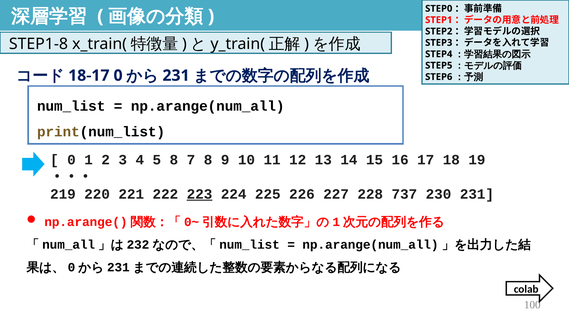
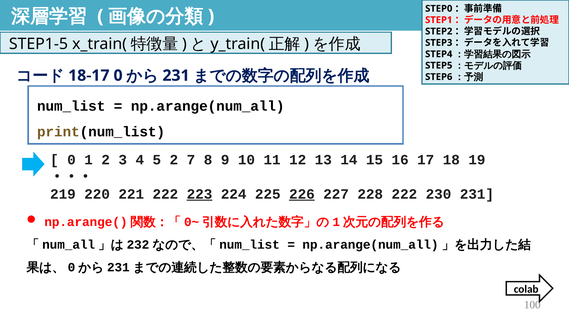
STEP1-8: STEP1-8 -> STEP1-5 (38, 44)
5 8: 8 -> 2 (174, 160)
226 underline: none -> present (302, 194)
228 737: 737 -> 222 (404, 194)
